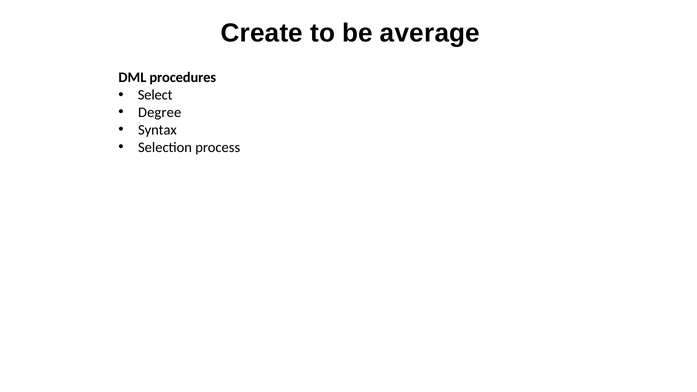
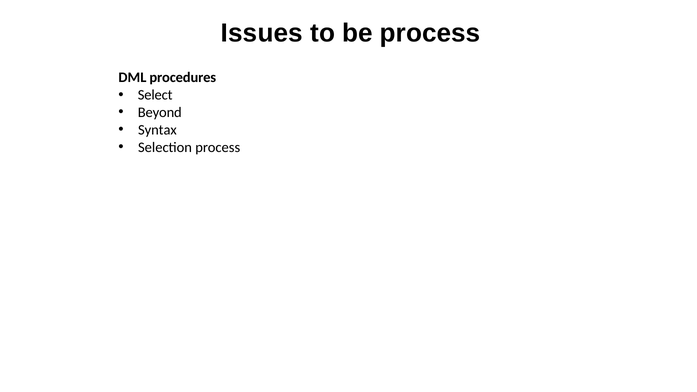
Create: Create -> Issues (262, 33)
be average: average -> process (430, 33)
Degree: Degree -> Beyond (160, 113)
